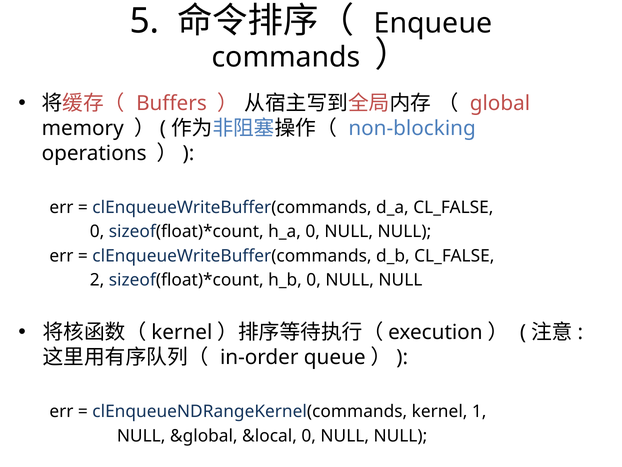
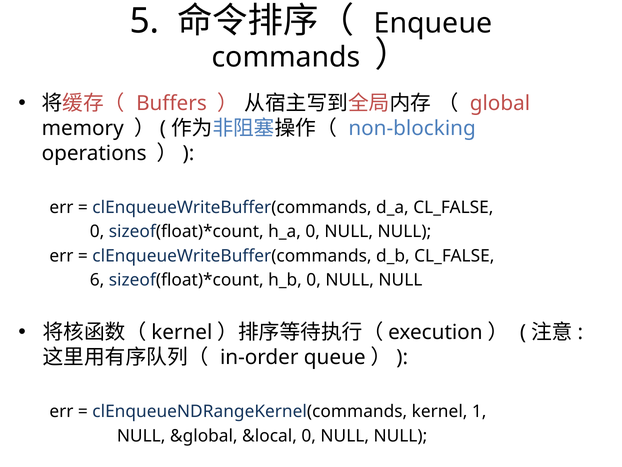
2: 2 -> 6 (97, 280)
